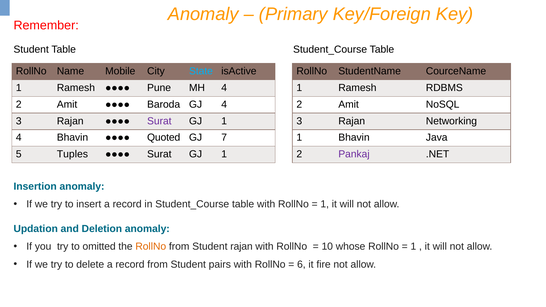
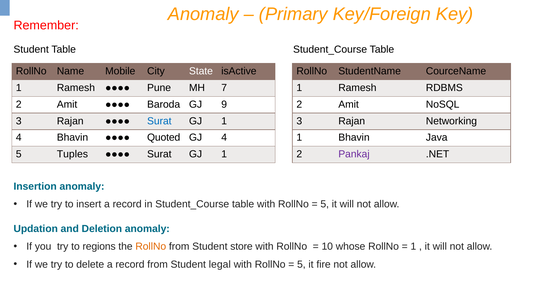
State colour: light blue -> white (201, 71)
MH 4: 4 -> 7 (224, 88)
GJ 4: 4 -> 9 (224, 104)
Surat colour: purple -> blue (159, 121)
GJ 7: 7 -> 4 (224, 138)
1: 1 -> 5 (325, 204)
omitted: omitted -> regions (99, 247)
Student rajan: rajan -> store (241, 247)
pairs: pairs -> legal (220, 264)
6: 6 -> 5 (301, 264)
